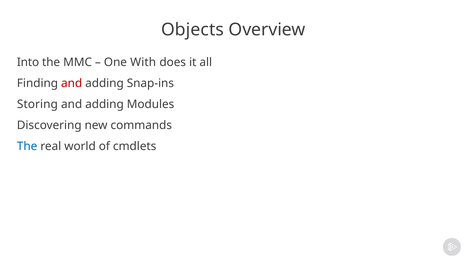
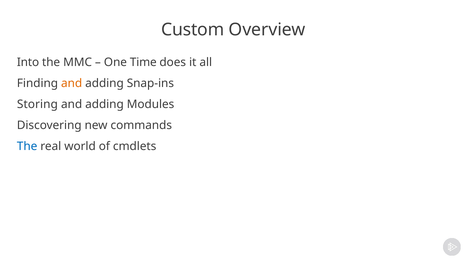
Objects: Objects -> Custom (193, 30)
With: With -> Time (143, 63)
and colour: red -> orange (72, 83)
